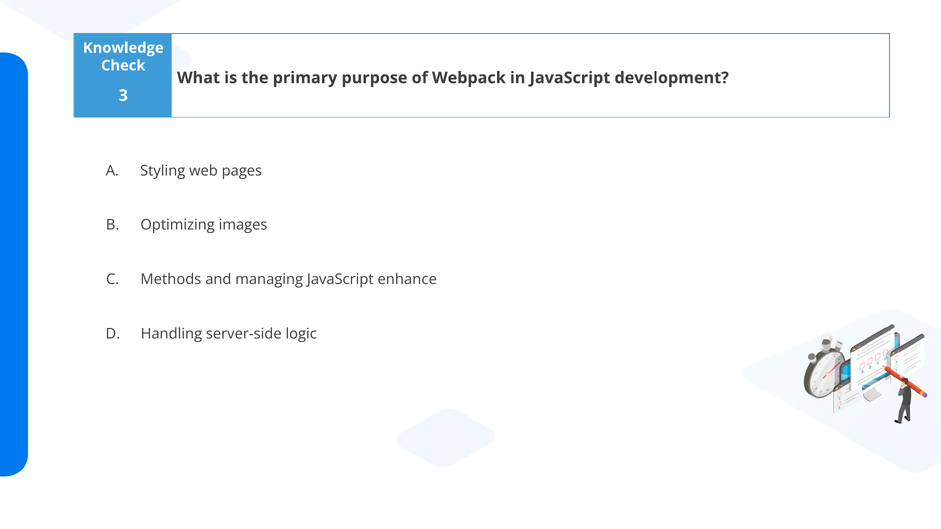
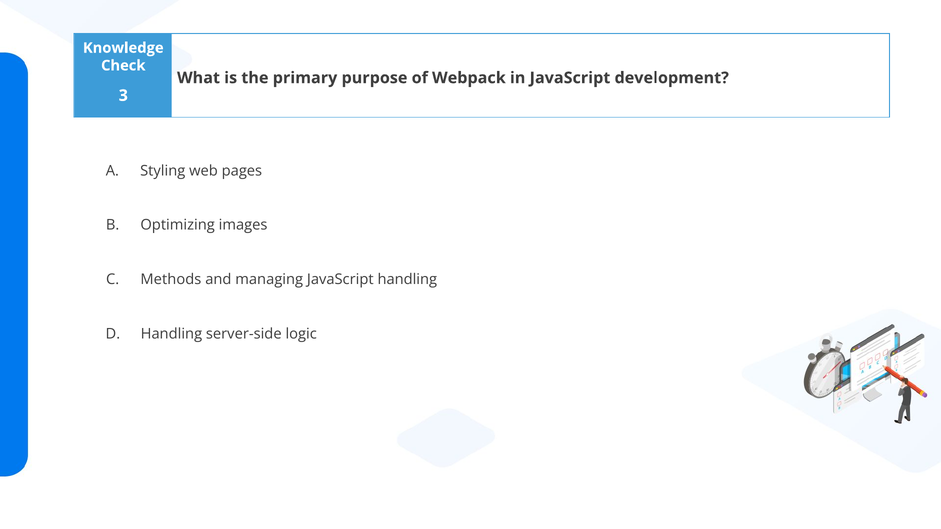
JavaScript enhance: enhance -> handling (407, 279)
